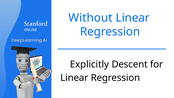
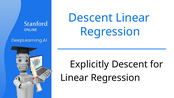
Without: Without -> Descent (90, 18)
